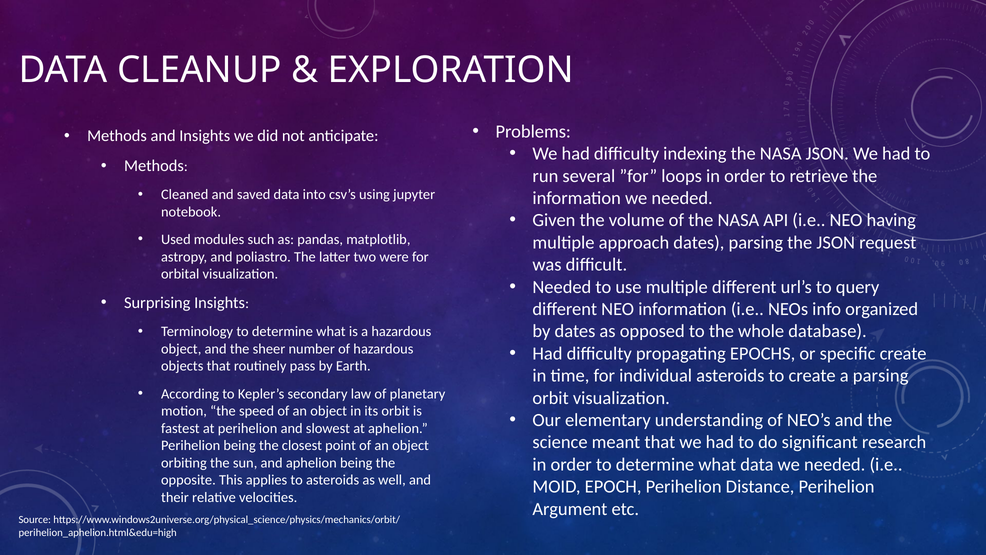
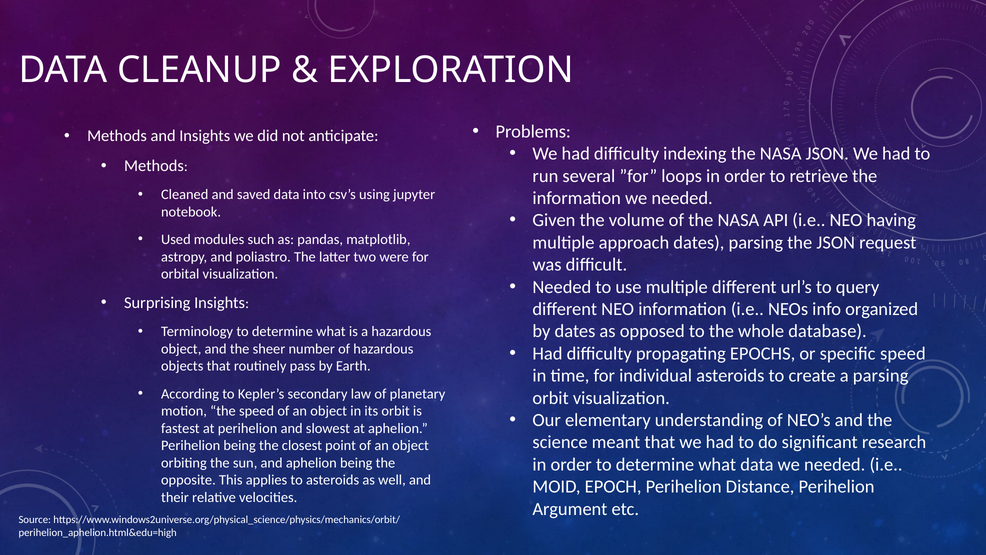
specific create: create -> speed (903, 353)
